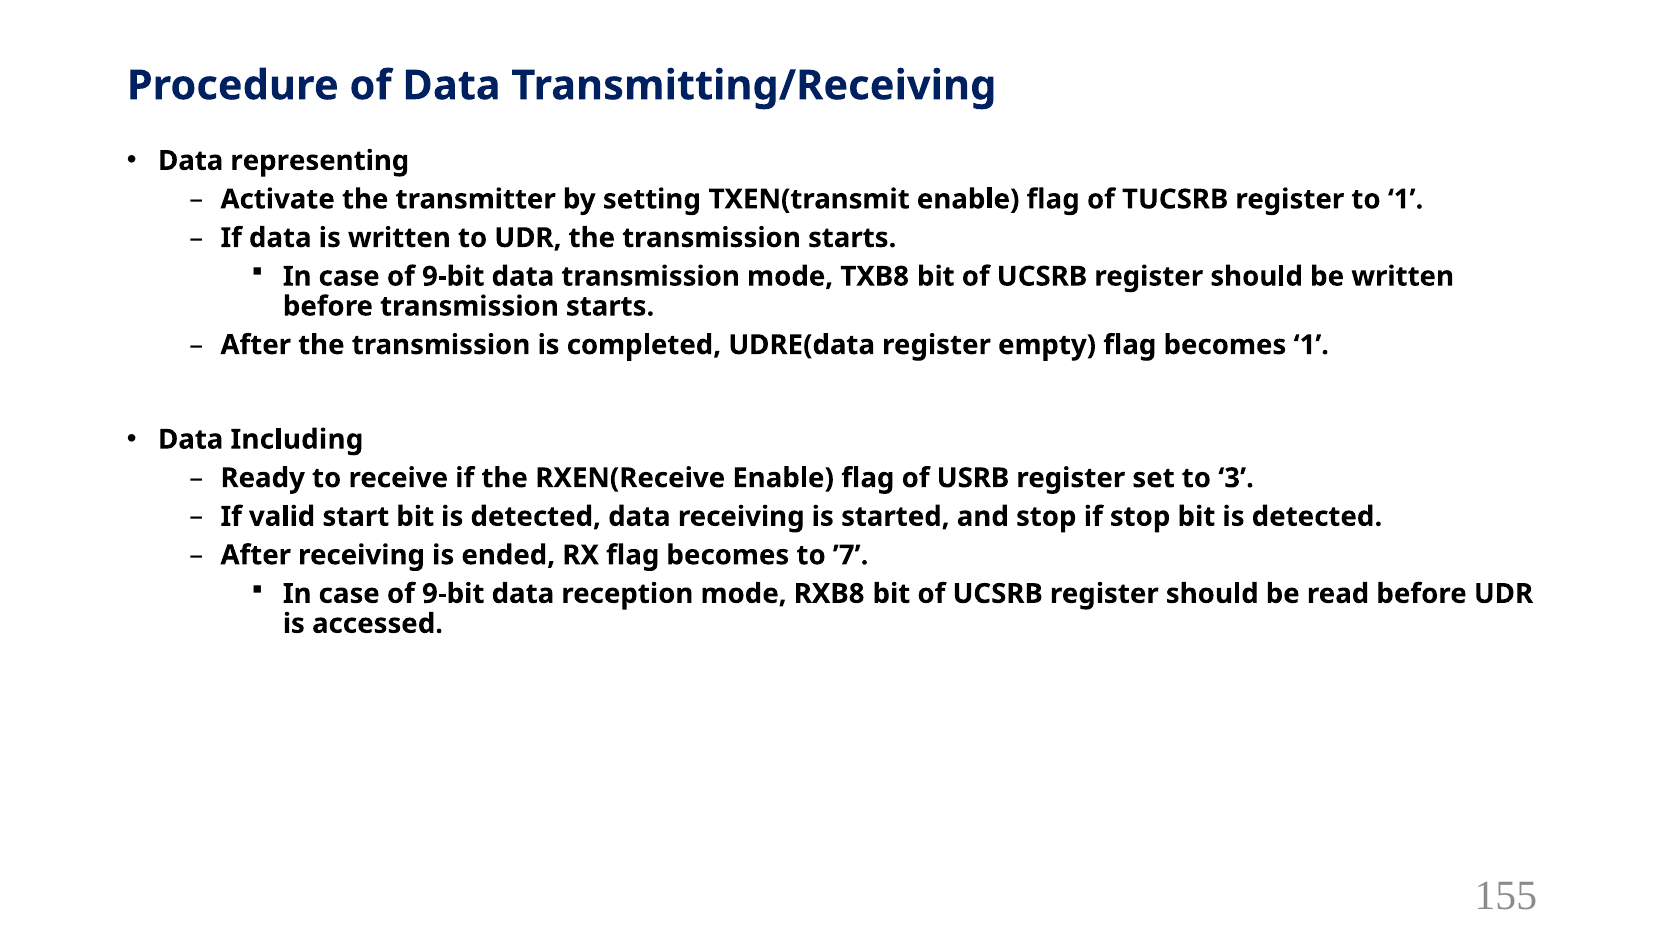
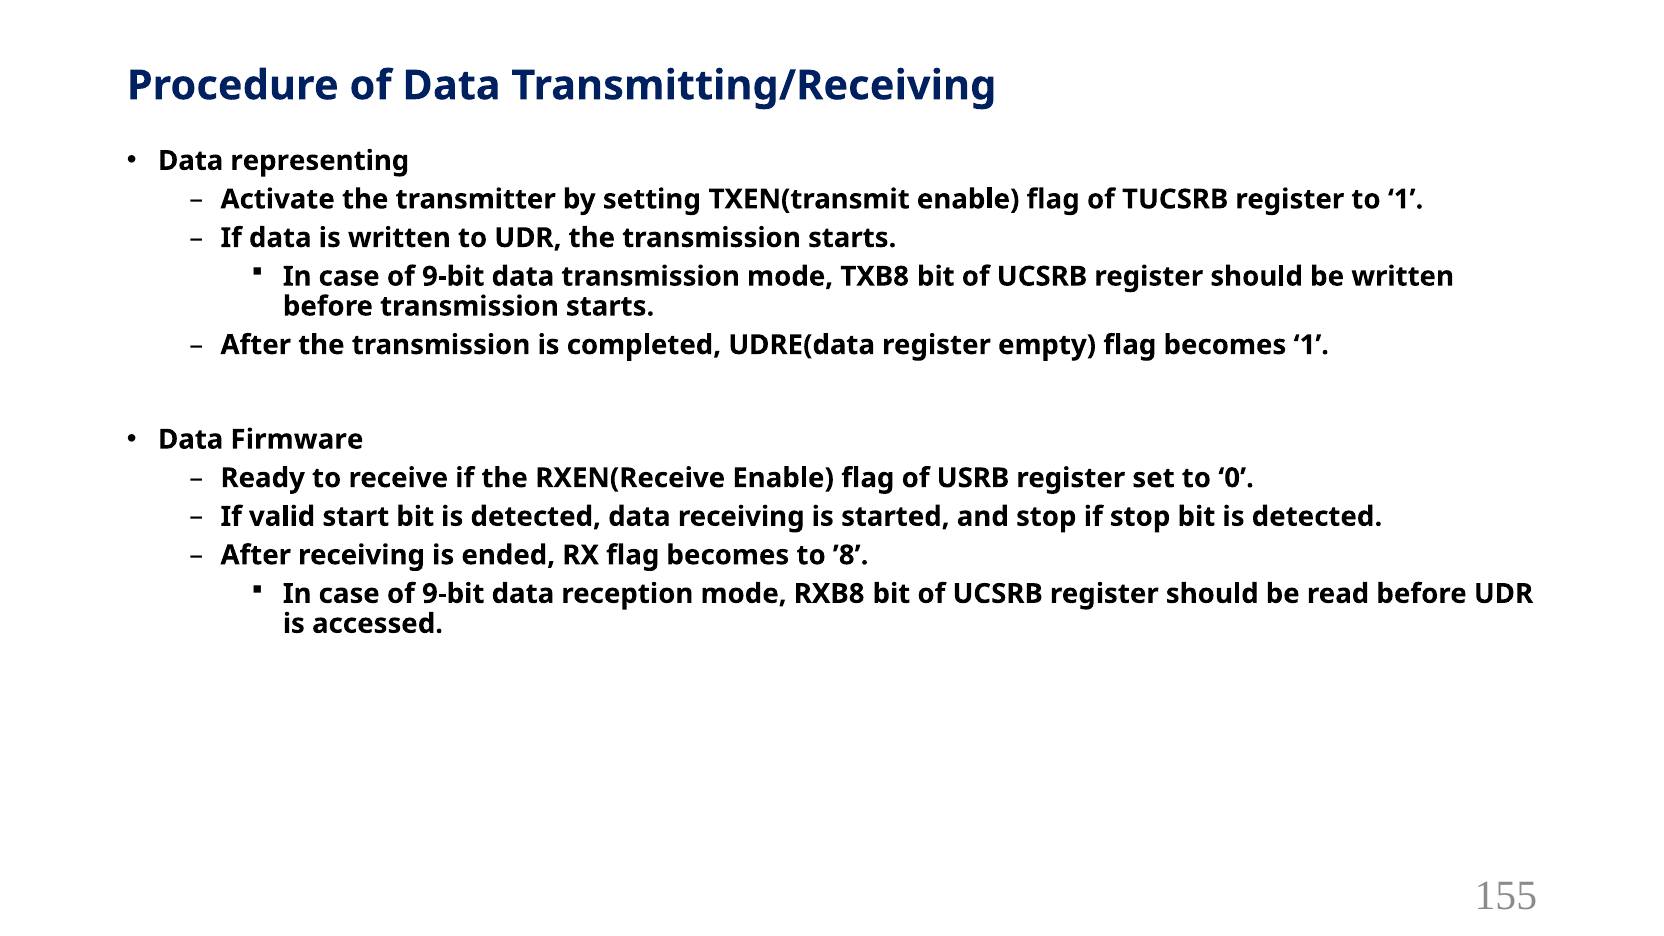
Including: Including -> Firmware (297, 439)
3: 3 -> 0 (1236, 478)
’7: ’7 -> ’8 (851, 555)
